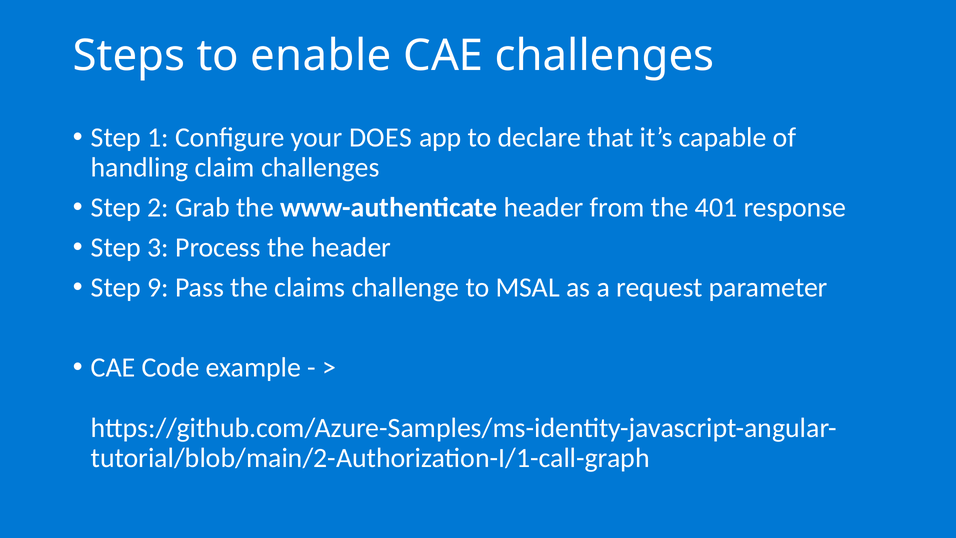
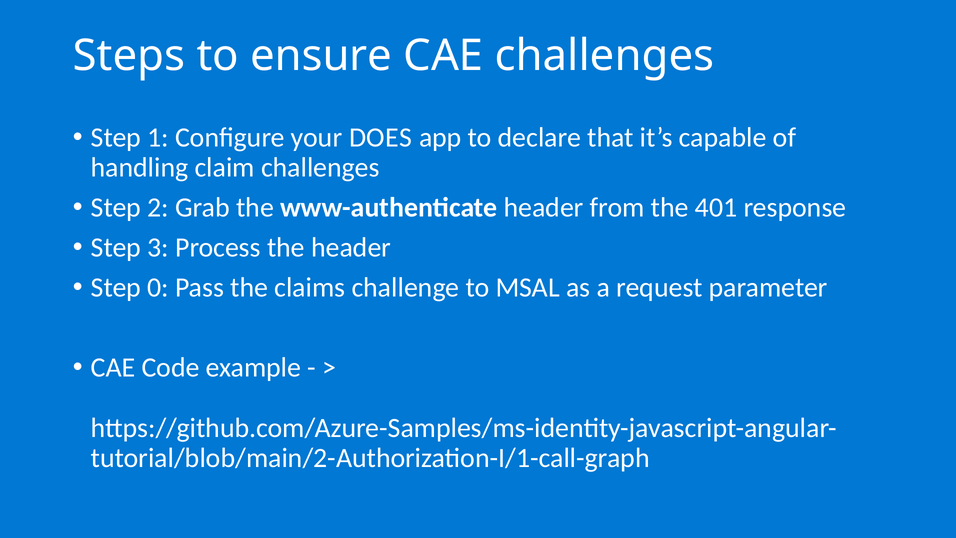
enable: enable -> ensure (321, 56)
9: 9 -> 0 (158, 287)
